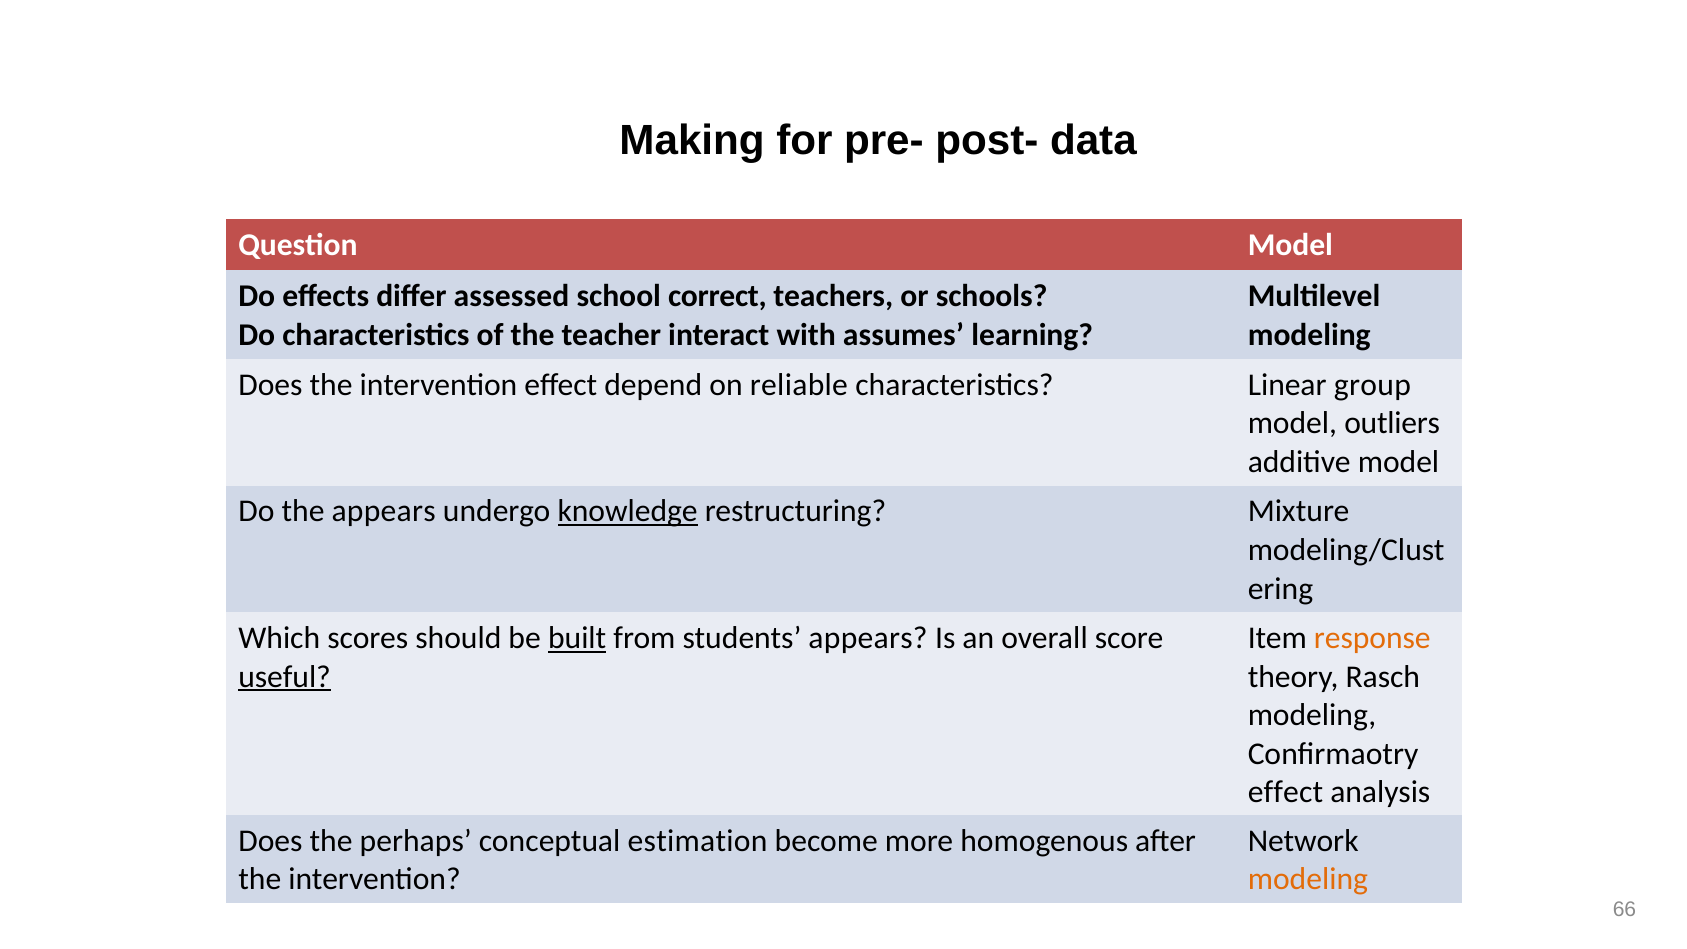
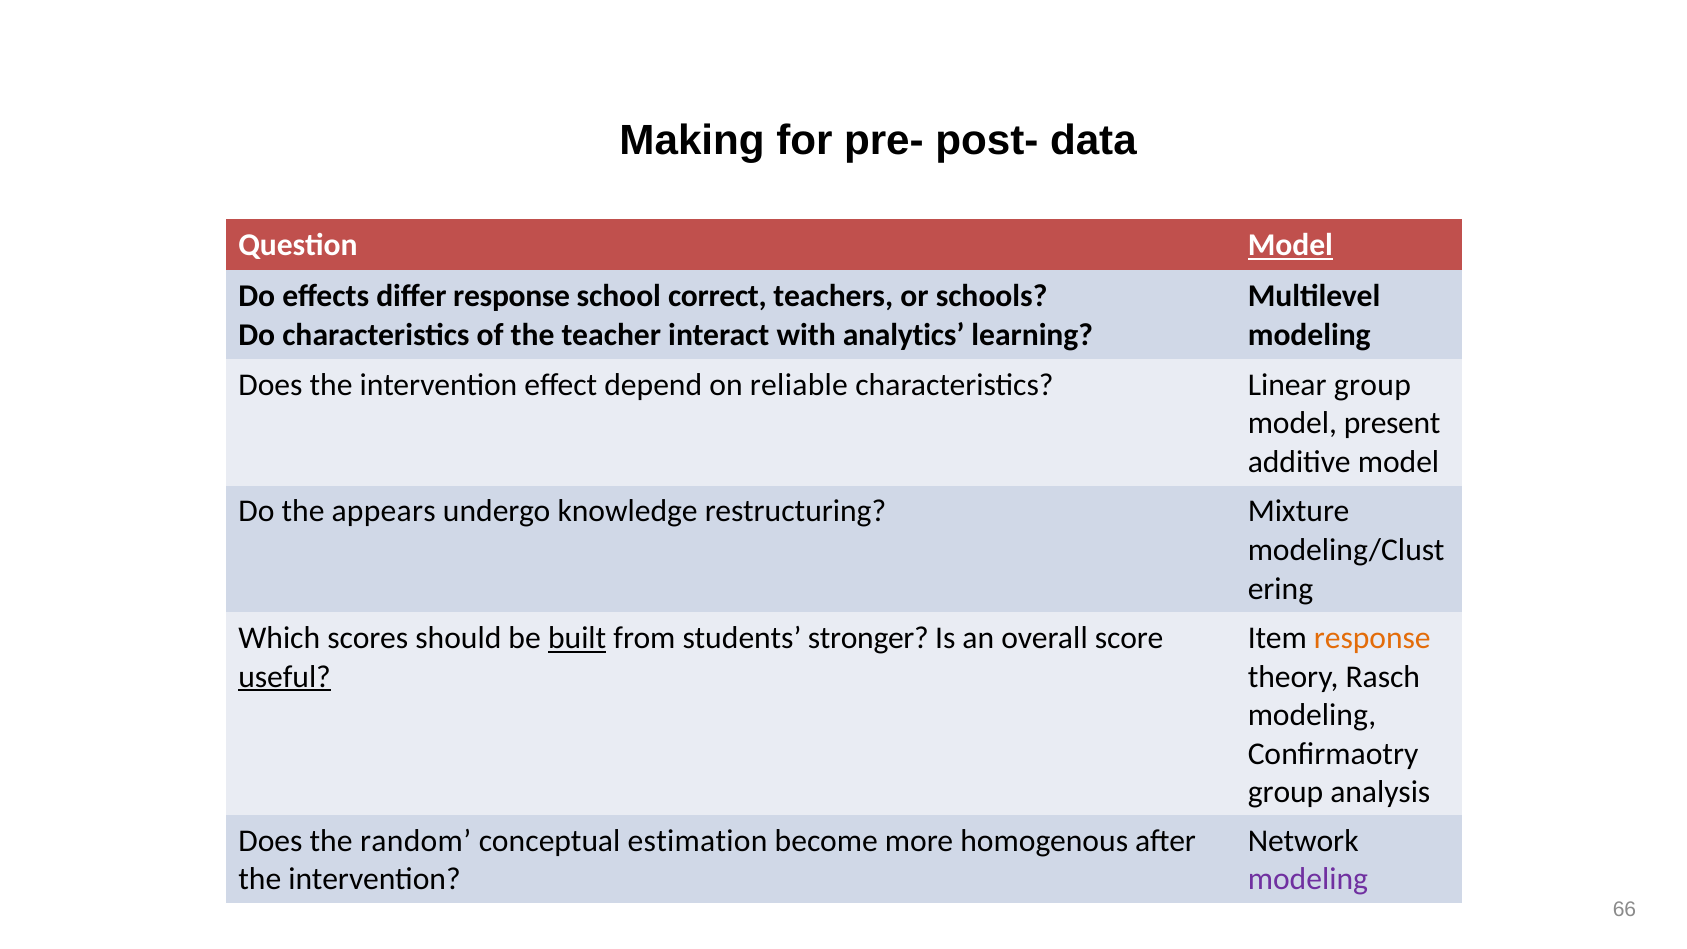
Model underline: none -> present (1290, 245)
differ assessed: assessed -> response (512, 296)
assumes: assumes -> analytics (904, 335)
outliers: outliers -> present (1392, 424)
knowledge underline: present -> none (628, 511)
students appears: appears -> stronger (868, 638)
effect: effect -> group (1286, 792)
perhaps: perhaps -> random (416, 841)
modeling colour: orange -> purple (1308, 879)
